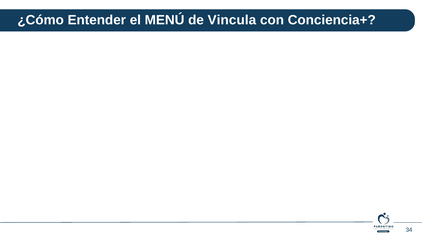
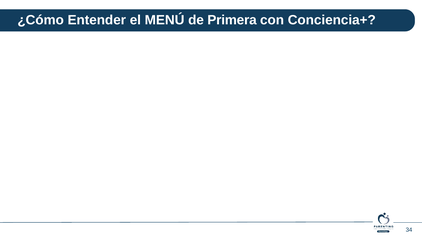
Vincula: Vincula -> Primera (232, 20)
